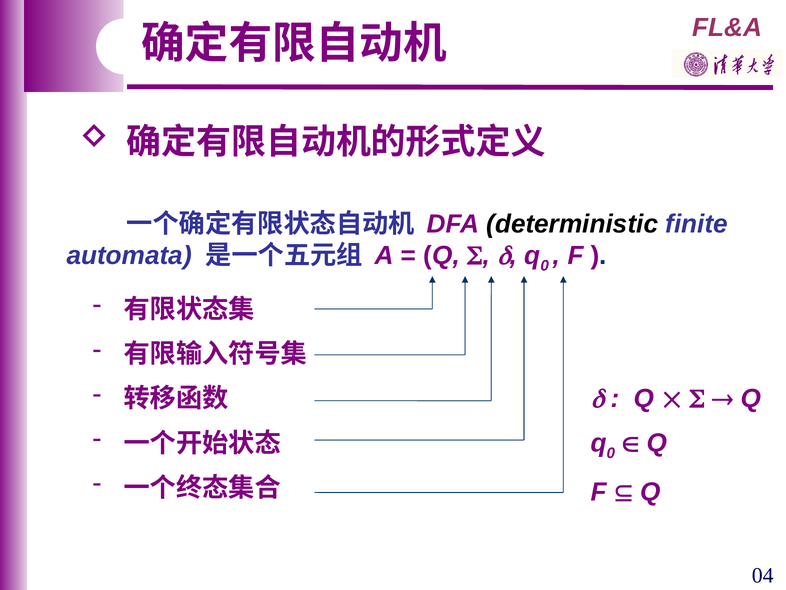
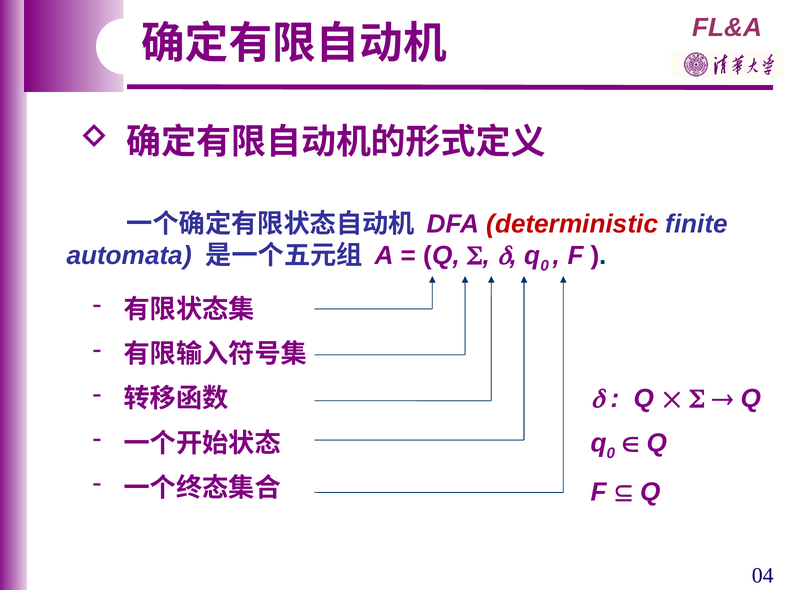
deterministic colour: black -> red (572, 224)
